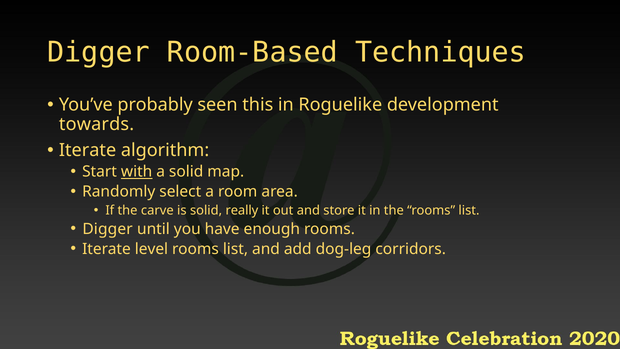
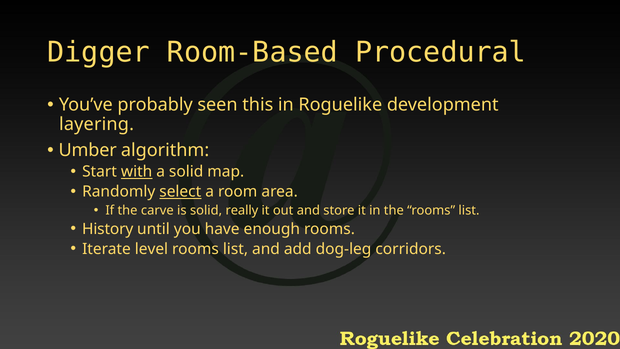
Techniques: Techniques -> Procedural (441, 52)
towards: towards -> layering (97, 124)
Iterate: Iterate -> Umber (88, 150)
select underline: none -> present (180, 192)
Digger: Digger -> History (108, 229)
